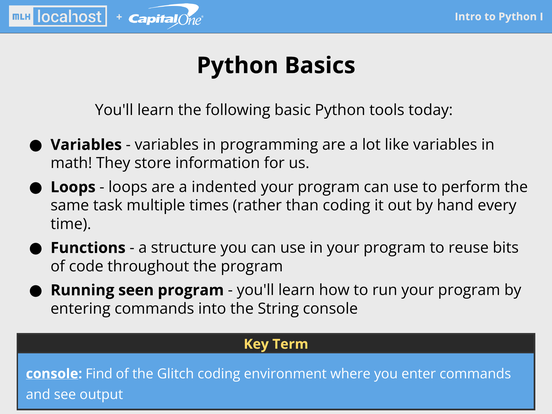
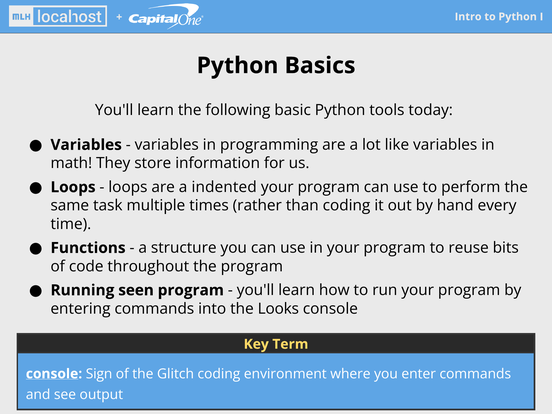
String: String -> Looks (278, 309)
Find: Find -> Sign (99, 374)
